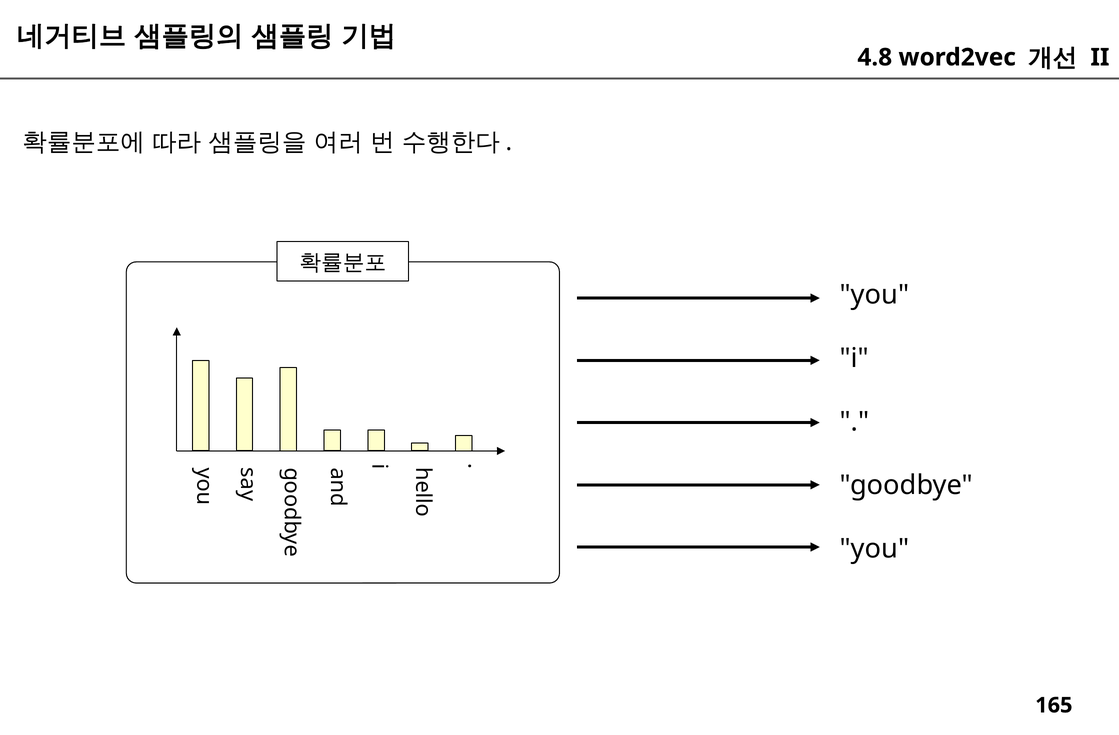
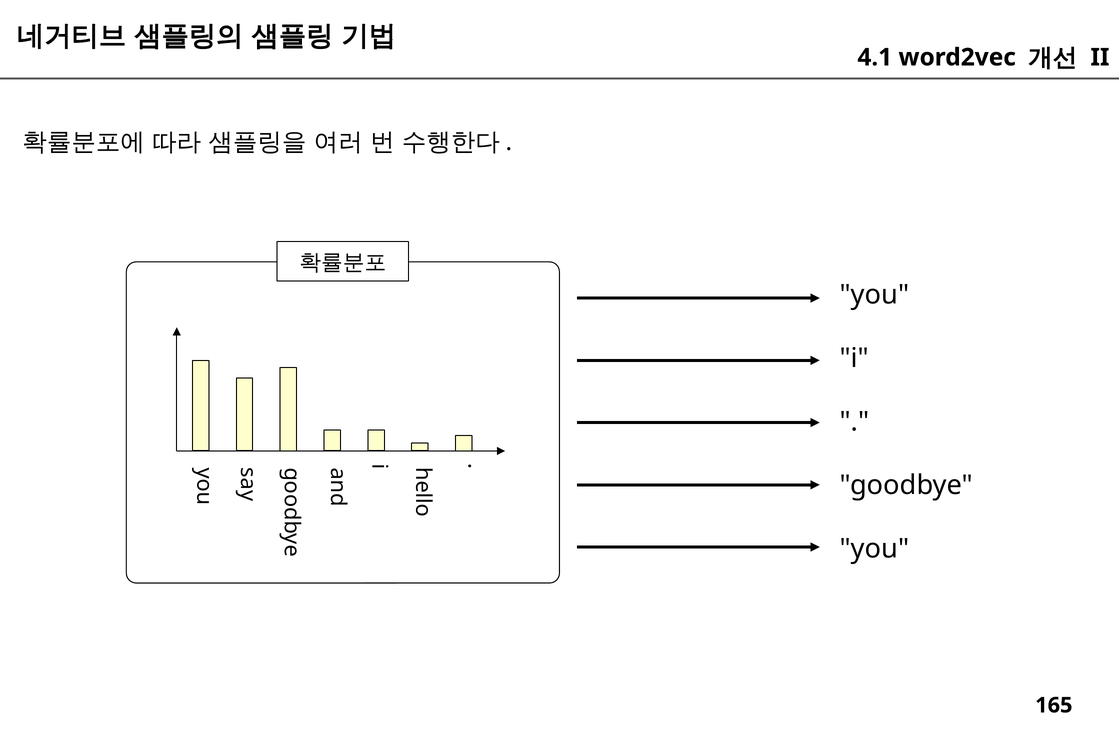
4.8: 4.8 -> 4.1 (875, 57)
